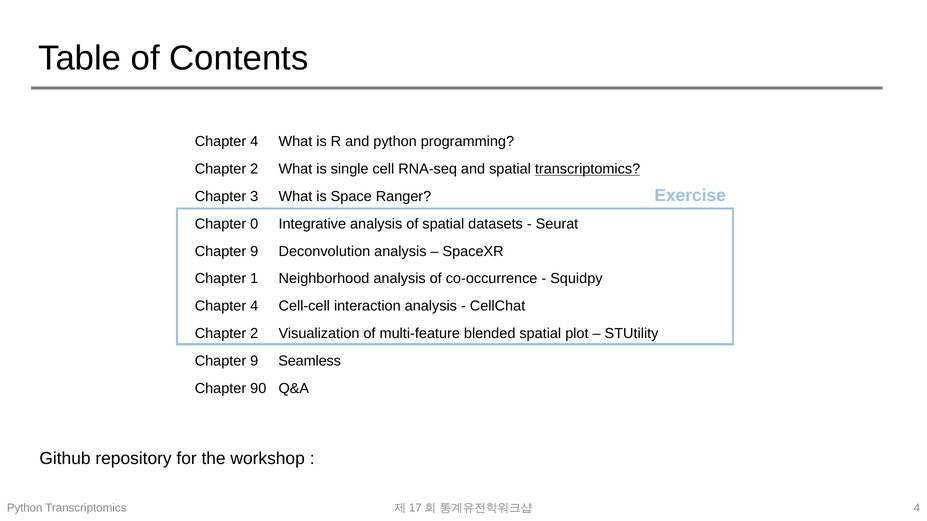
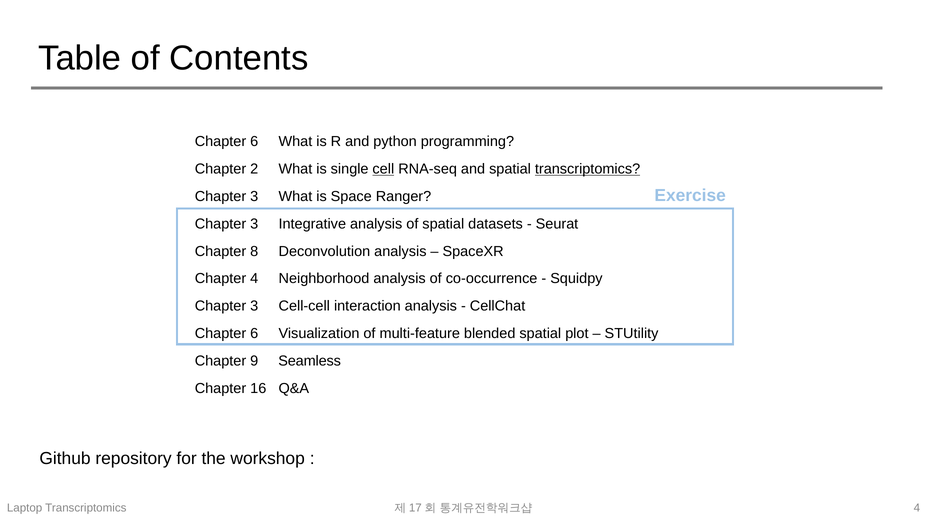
4: 4 -> 6 (254, 142)
cell underline: none -> present (383, 169)
0: 0 -> 3 (254, 224)
9: 9 -> 8 (254, 251)
Chapter 1: 1 -> 4 (254, 279)
4: 4 -> 3 (254, 306)
2: 2 -> 6 (254, 334)
90: 90 -> 16 (258, 389)
Python: Python -> Laptop (25, 508)
